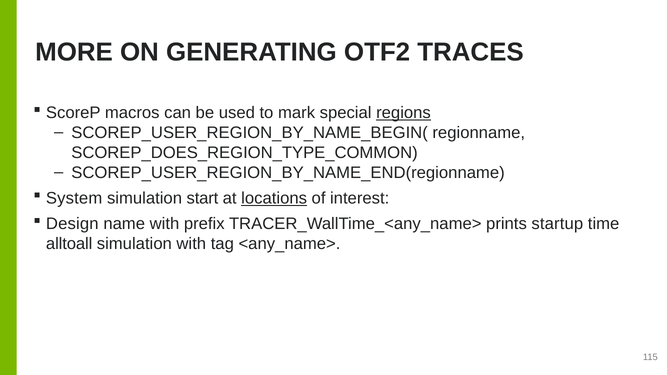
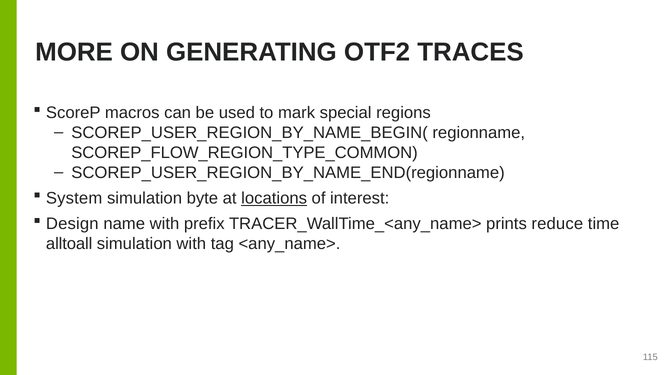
regions underline: present -> none (403, 113)
SCOREP_DOES_REGION_TYPE_COMMON: SCOREP_DOES_REGION_TYPE_COMMON -> SCOREP_FLOW_REGION_TYPE_COMMON (245, 153)
start: start -> byte (202, 198)
startup: startup -> reduce (557, 224)
